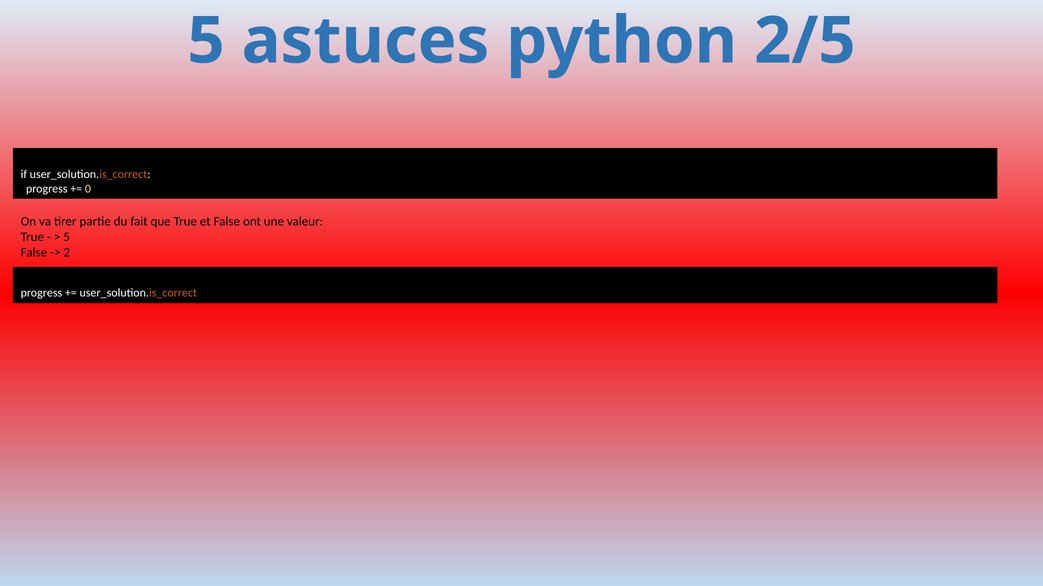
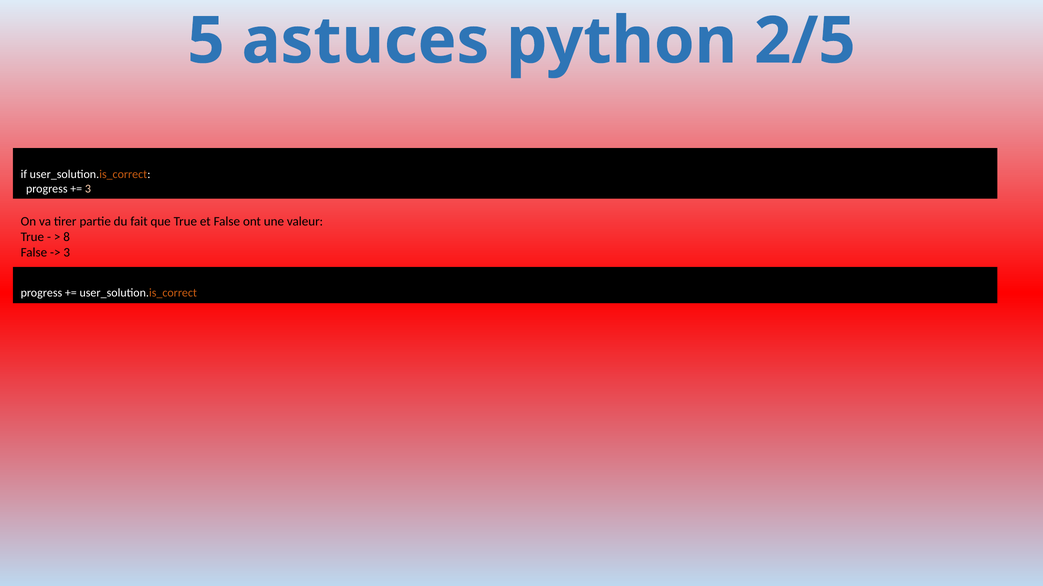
0: 0 -> 3 (88, 189)
5: 5 -> 8 (67, 237)
2: 2 -> 3 (67, 253)
